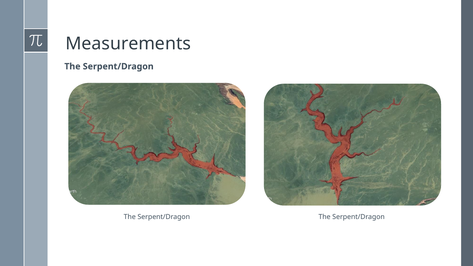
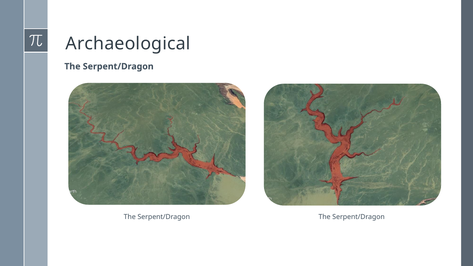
Measurements: Measurements -> Archaeological (128, 44)
